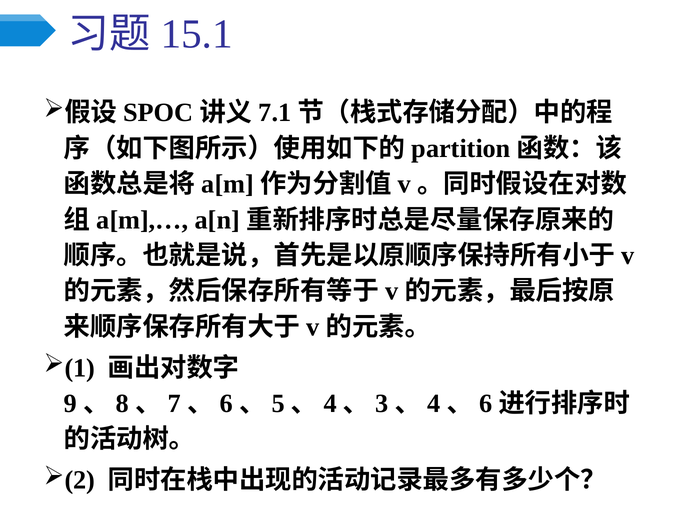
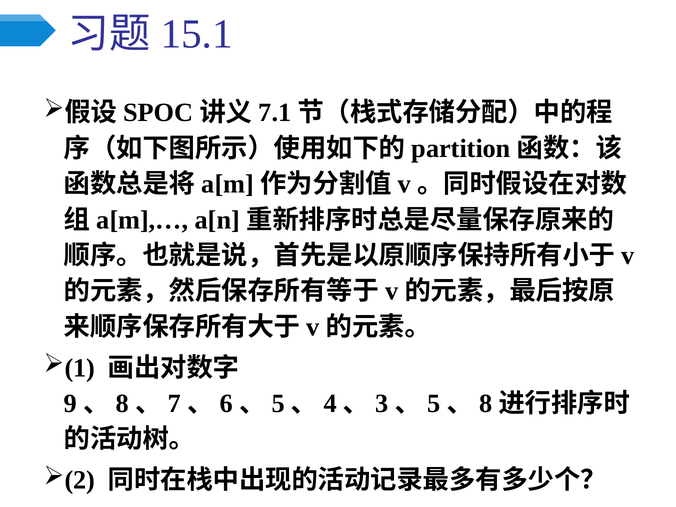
4: 4 -> 5 (434, 404)
6: 6 -> 8 (486, 404)
